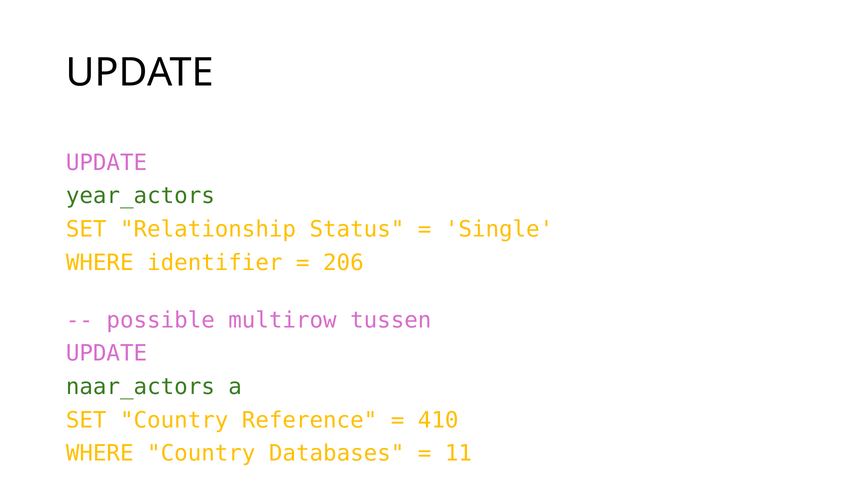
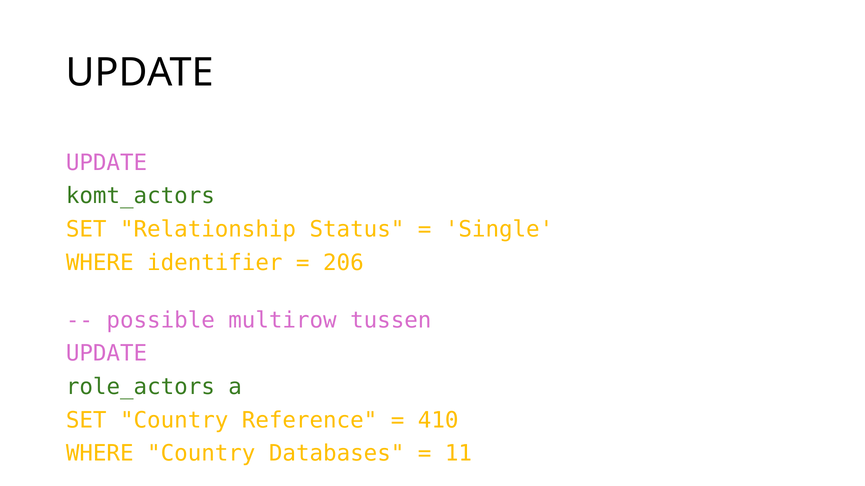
year_actors: year_actors -> komt_actors (140, 196)
naar_actors: naar_actors -> role_actors (140, 387)
